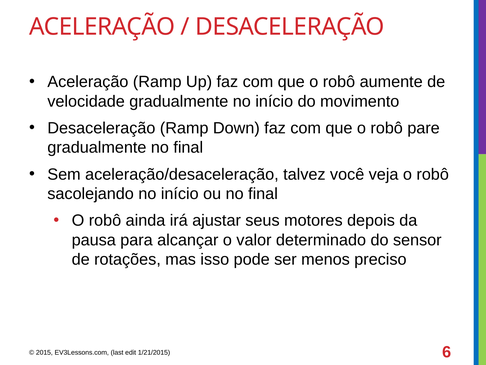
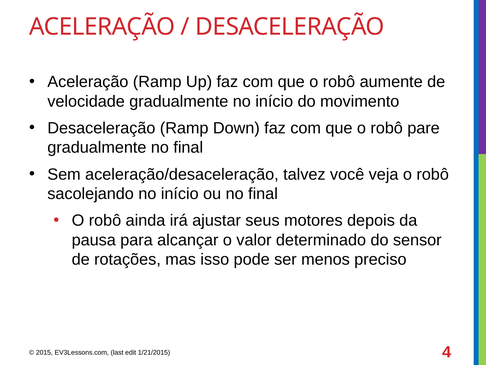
6: 6 -> 4 (447, 352)
